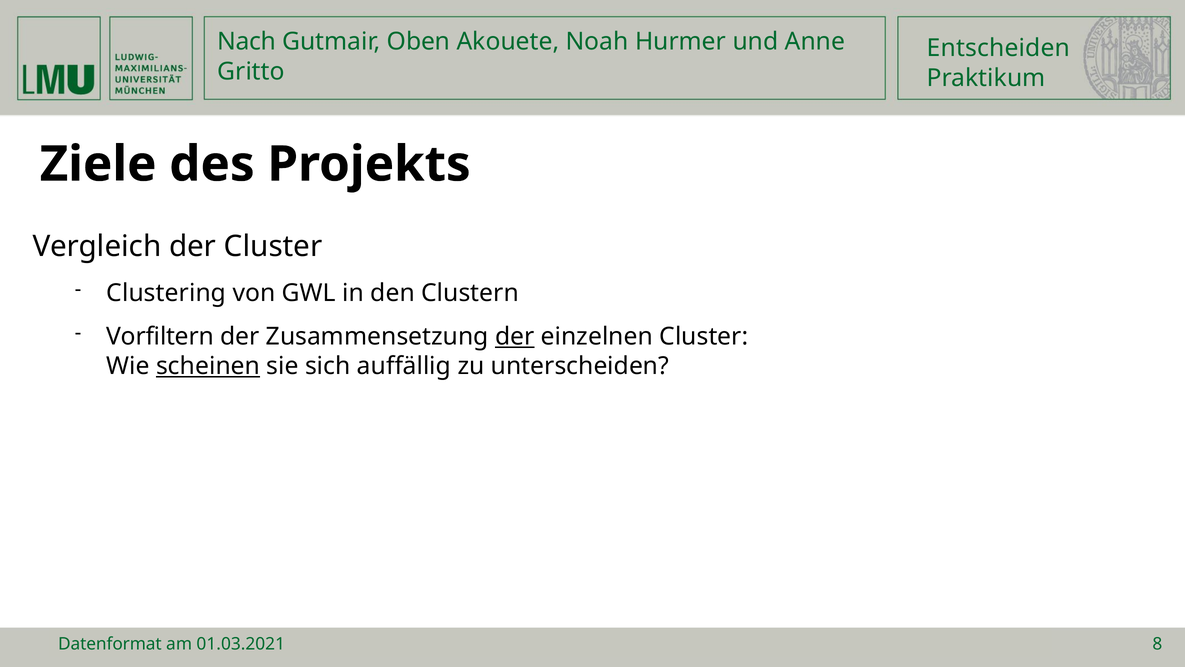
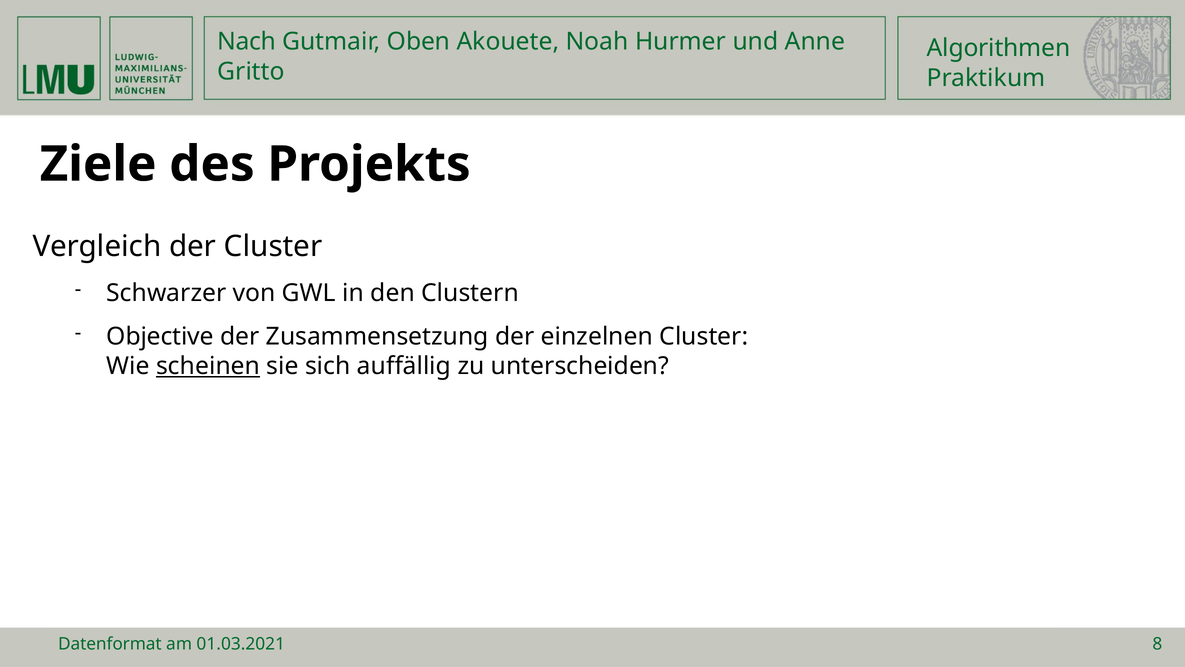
Entscheiden: Entscheiden -> Algorithmen (999, 48)
Clustering: Clustering -> Schwarzer (166, 293)
Vorfiltern: Vorfiltern -> Objective (160, 336)
der underline: present -> none (515, 336)
